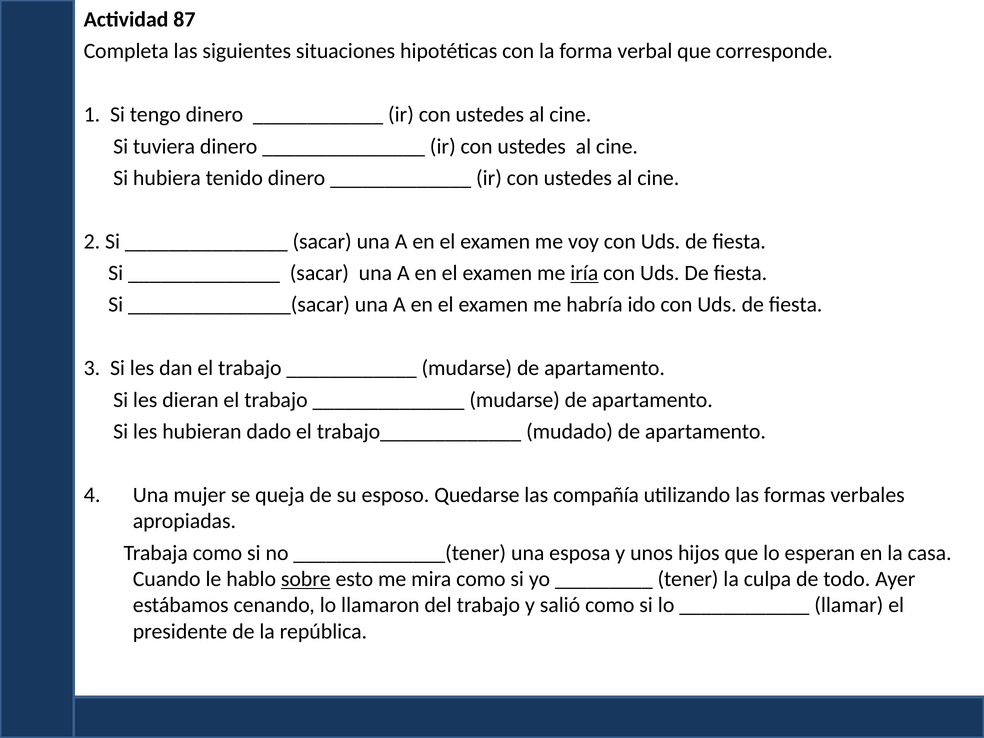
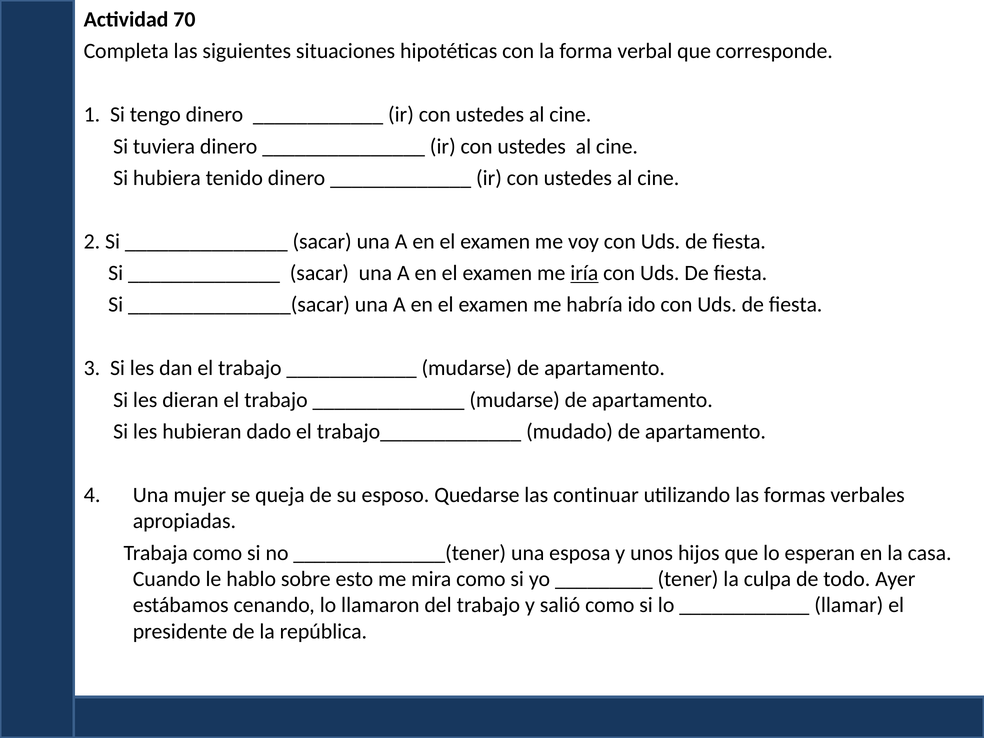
87: 87 -> 70 (184, 20)
compañía: compañía -> continuar (596, 495)
sobre underline: present -> none (306, 579)
